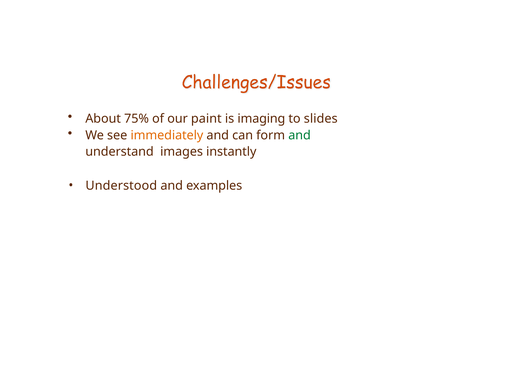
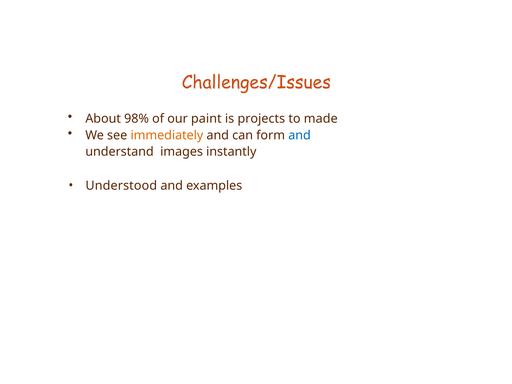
75%: 75% -> 98% (137, 119)
imaging: imaging -> projects (261, 119)
slides: slides -> made (321, 119)
and colour: green -> blue (300, 135)
